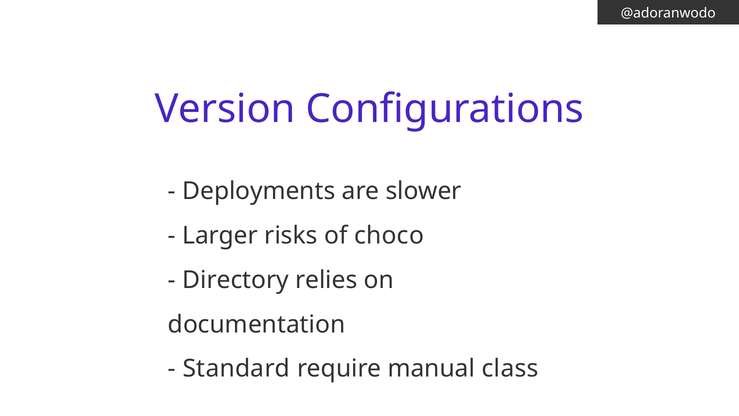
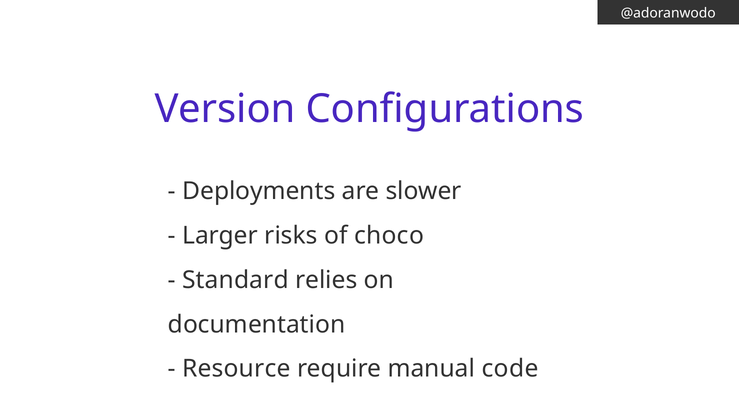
Directory: Directory -> Standard (236, 280)
Standard: Standard -> Resource (236, 369)
class: class -> code (510, 369)
